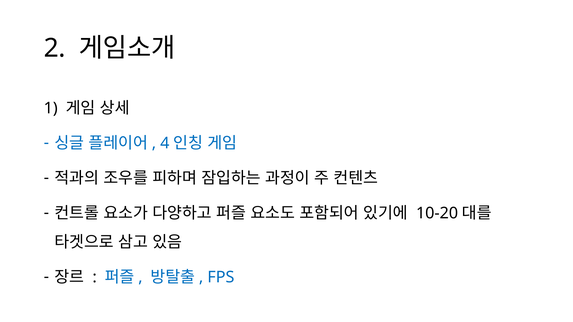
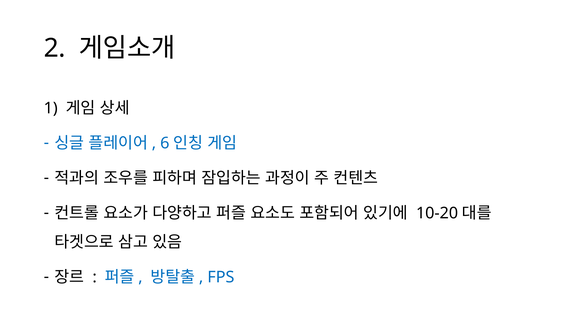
4: 4 -> 6 (165, 143)
